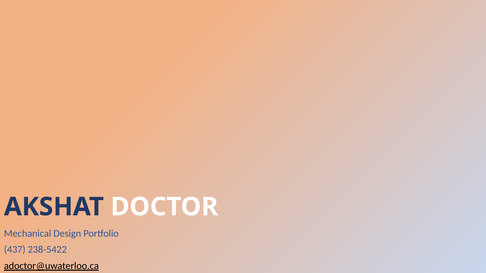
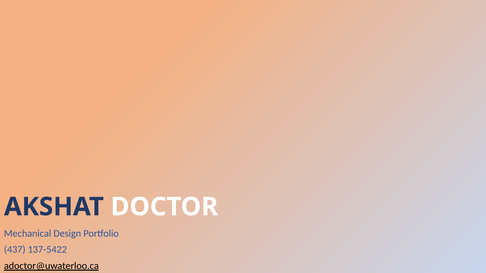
238-5422: 238-5422 -> 137-5422 (47, 250)
